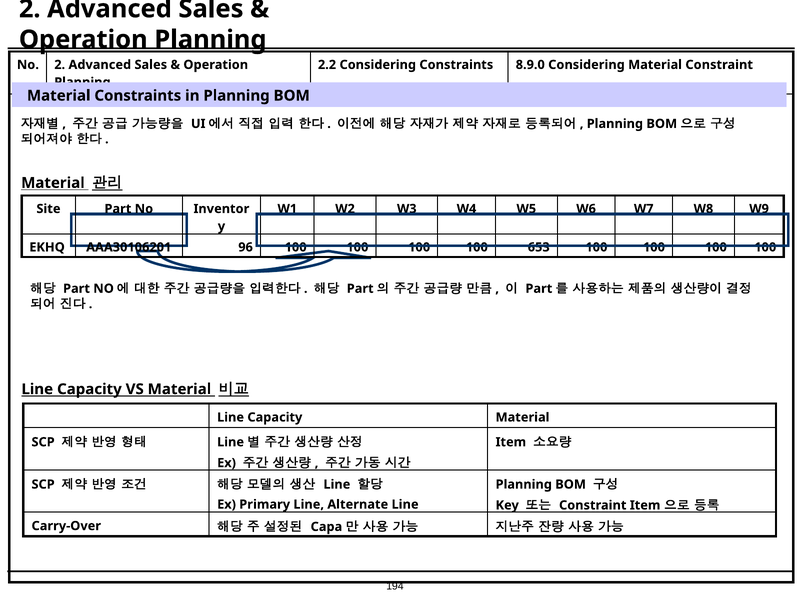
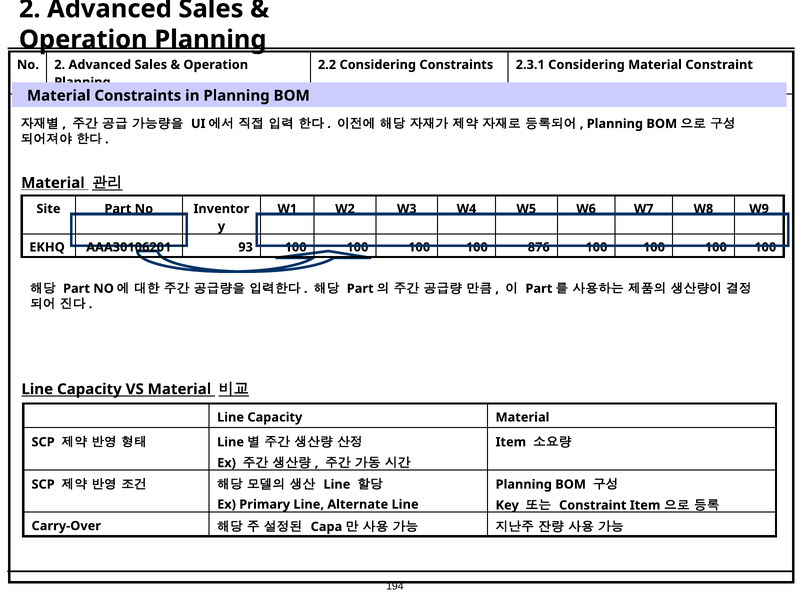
8.9.0: 8.9.0 -> 2.3.1 (530, 65)
96: 96 -> 93 (246, 247)
653: 653 -> 876 (539, 247)
